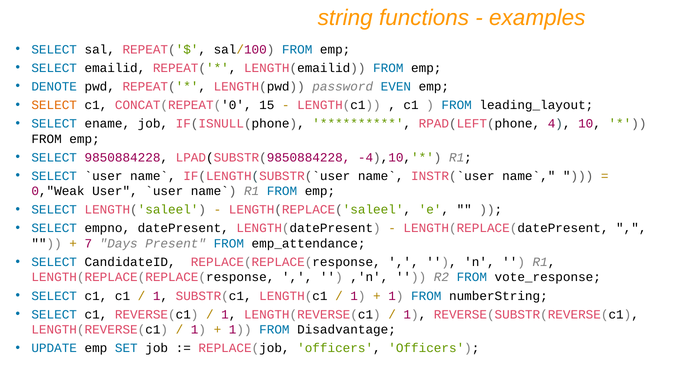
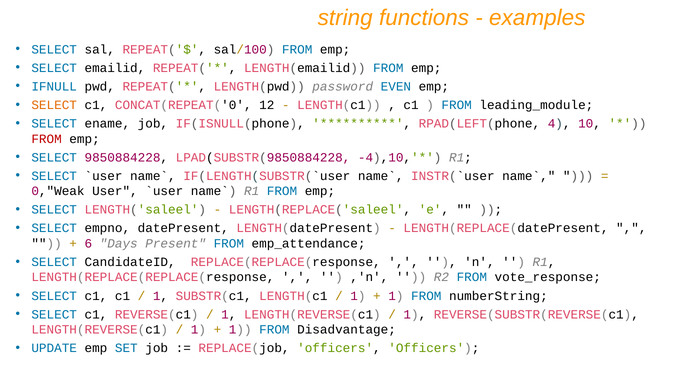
DENOTE: DENOTE -> IFNULL (54, 86)
15: 15 -> 12 (267, 105)
leading_layout: leading_layout -> leading_module (536, 105)
FROM colour: black -> red (47, 139)
7: 7 -> 6 (88, 243)
